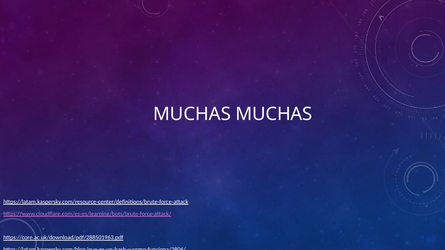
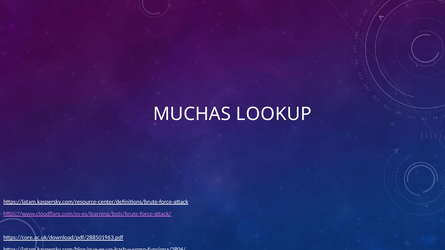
MUCHAS MUCHAS: MUCHAS -> LOOKUP (274, 114)
